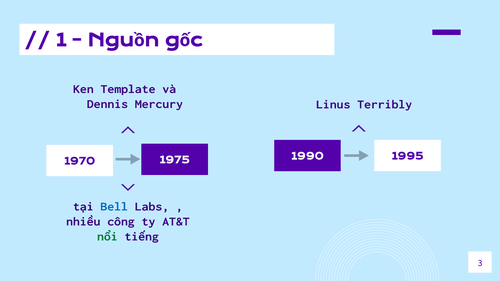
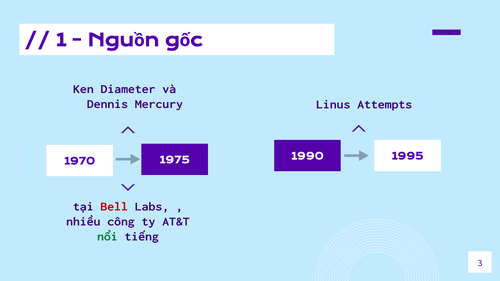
Template: Template -> Diameter (128, 89)
Terribly: Terribly -> Attempts (385, 104)
Bell colour: blue -> red (114, 207)
